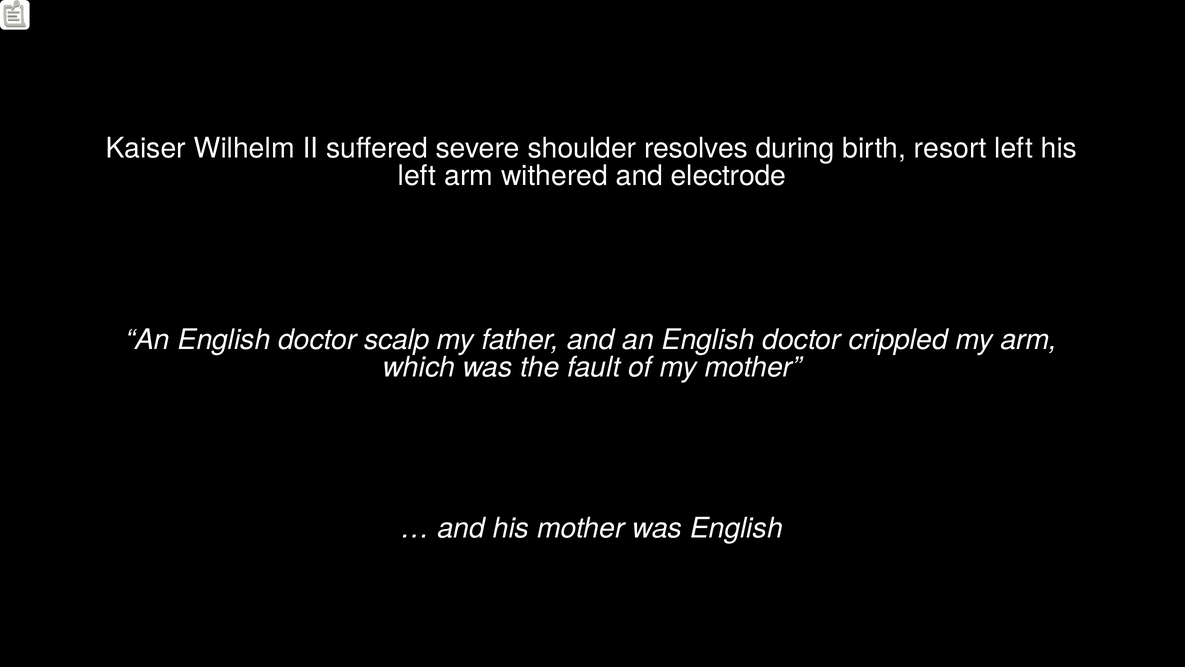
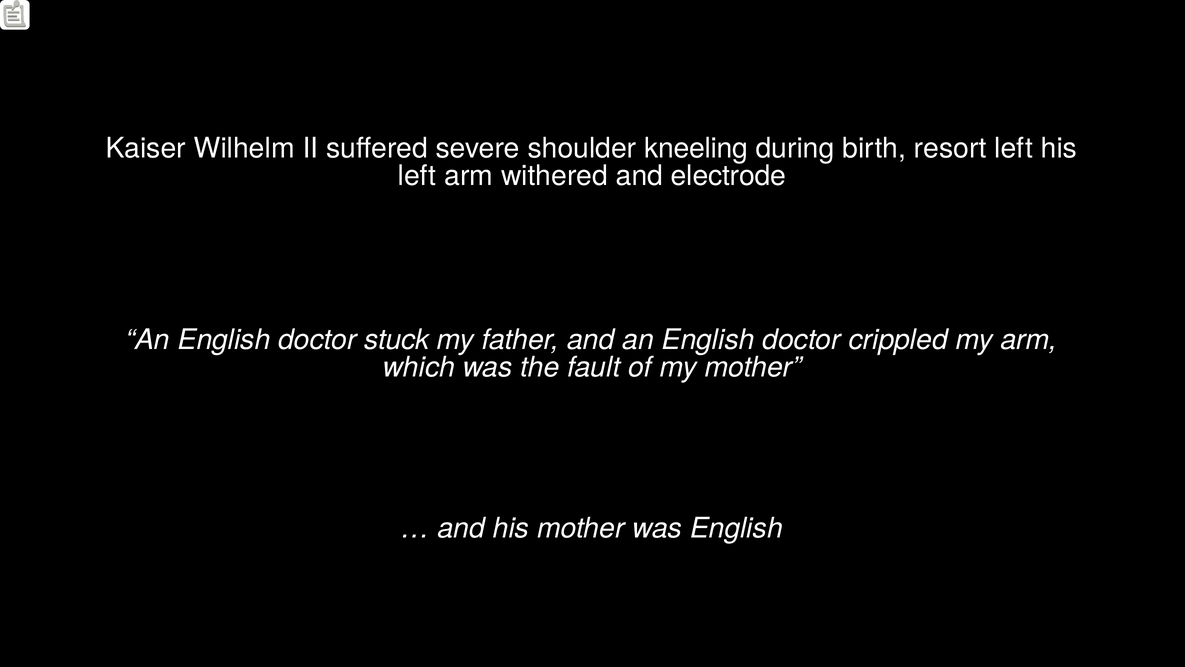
resolves: resolves -> kneeling (696, 148)
scalp: scalp -> stuck (397, 339)
